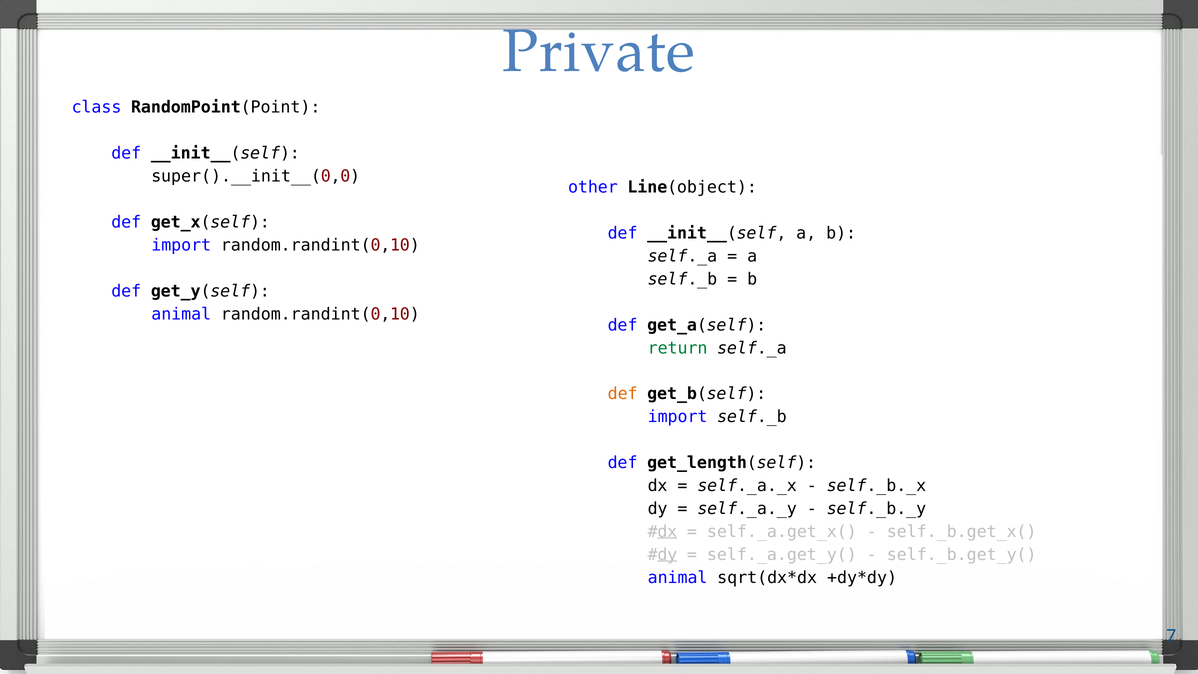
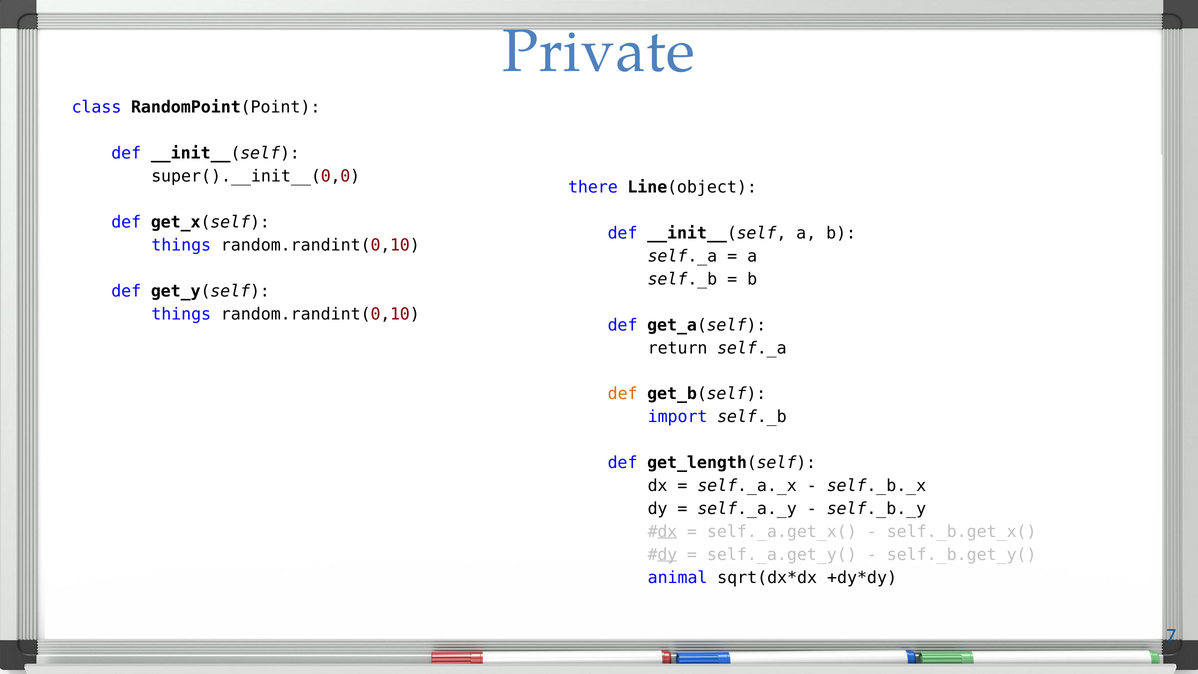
other: other -> there (593, 187)
import: import -> things (181, 245)
animal: animal -> things (181, 314)
return colour: green -> black (678, 348)
